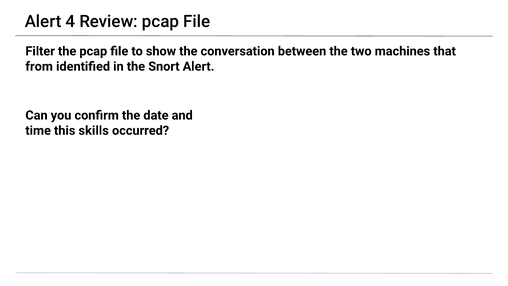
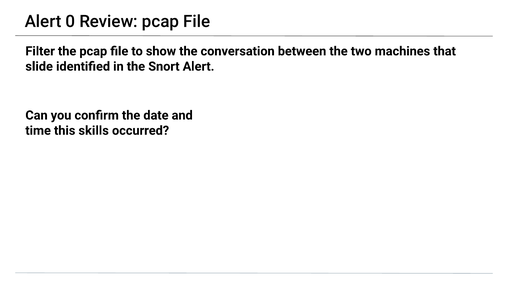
4: 4 -> 0 (70, 22)
from: from -> slide (39, 66)
